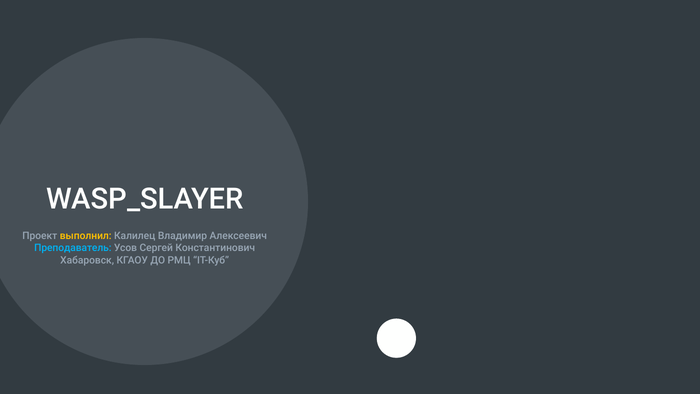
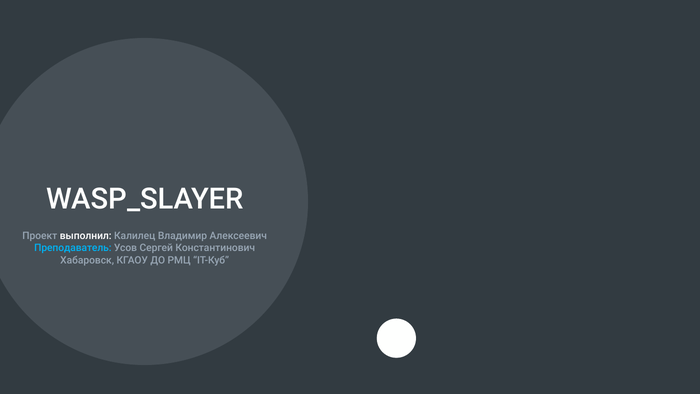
выполнил colour: yellow -> white (86, 236)
